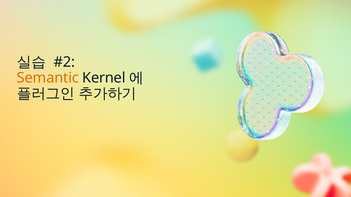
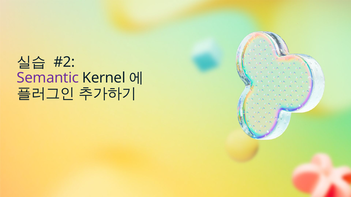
Semantic colour: orange -> purple (48, 78)
